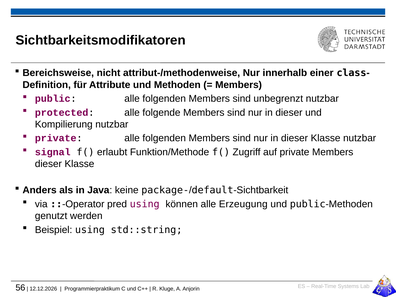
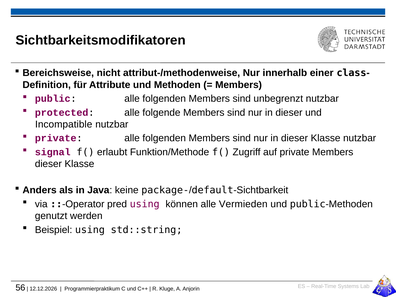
Kompilierung: Kompilierung -> Incompatible (64, 124)
Erzeugung: Erzeugung -> Vermieden (243, 204)
